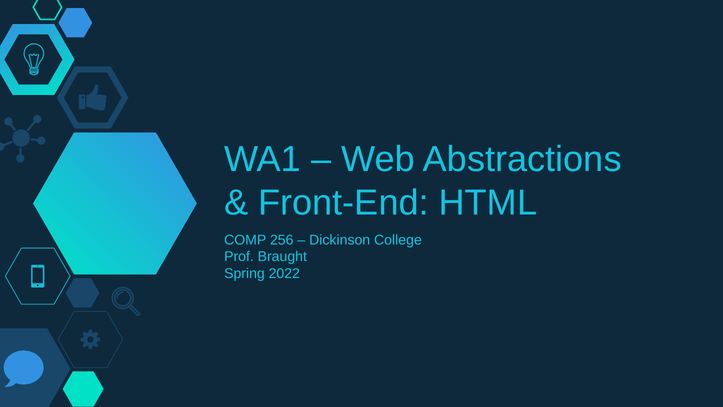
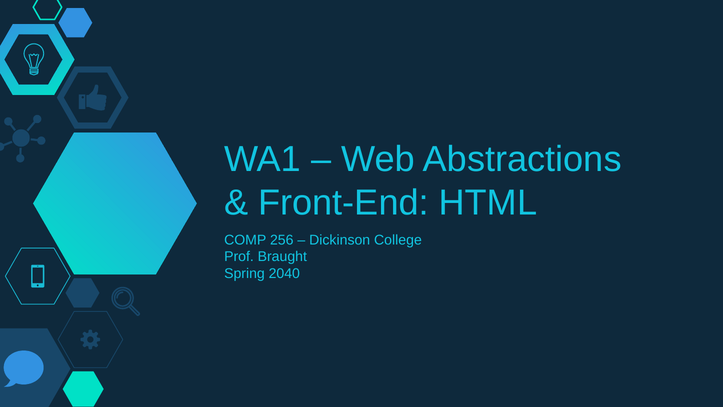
2022: 2022 -> 2040 (284, 273)
